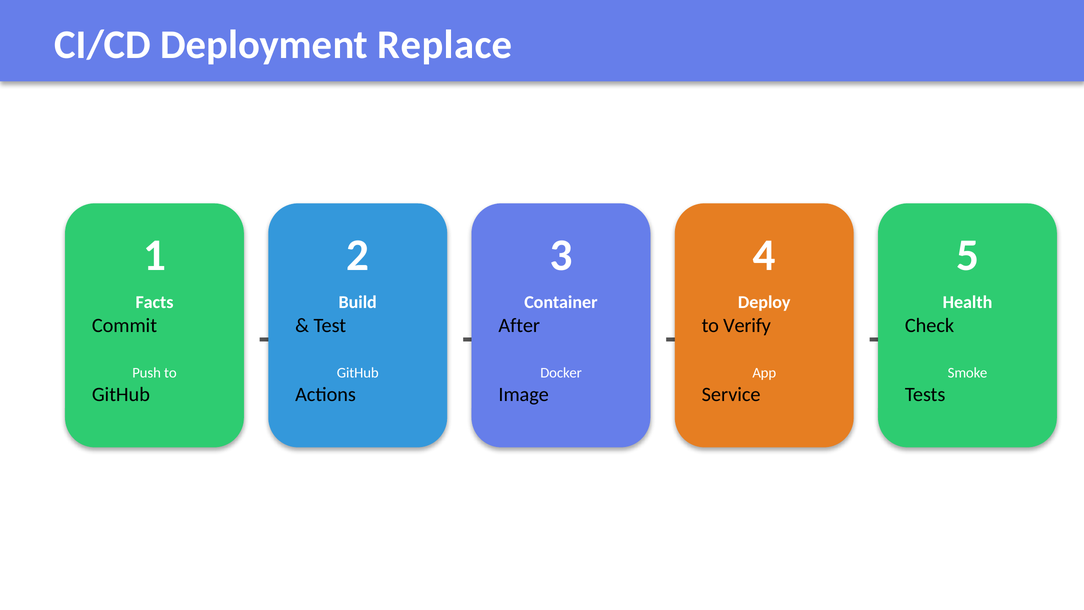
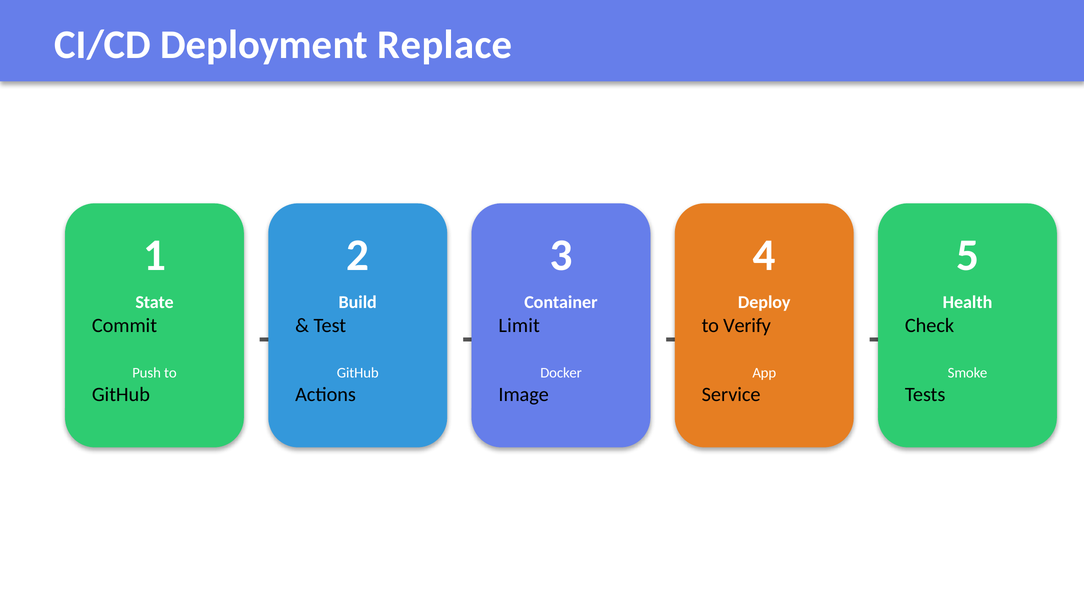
Facts: Facts -> State (155, 302)
After: After -> Limit (519, 325)
